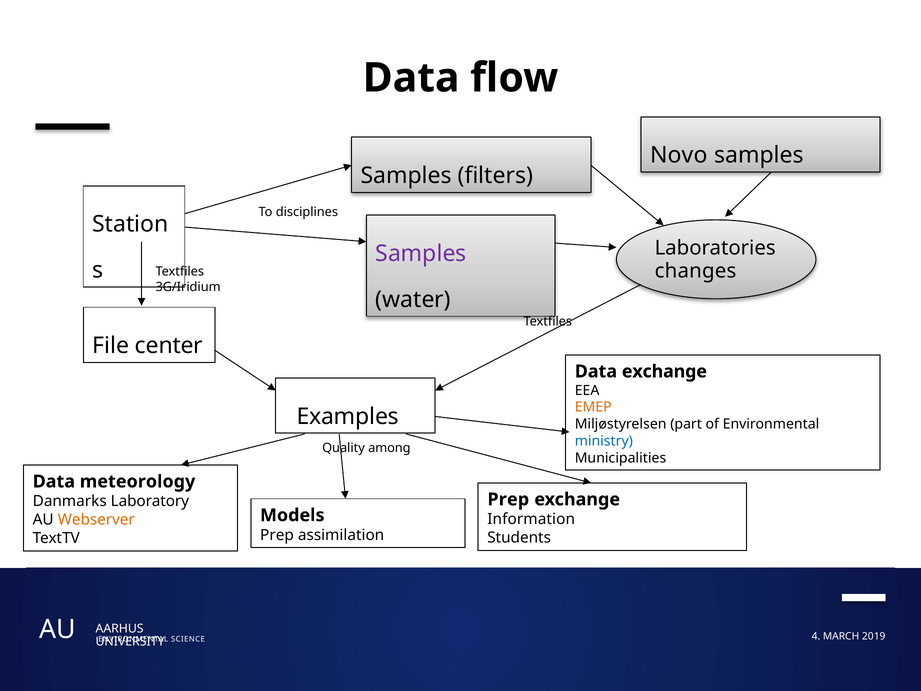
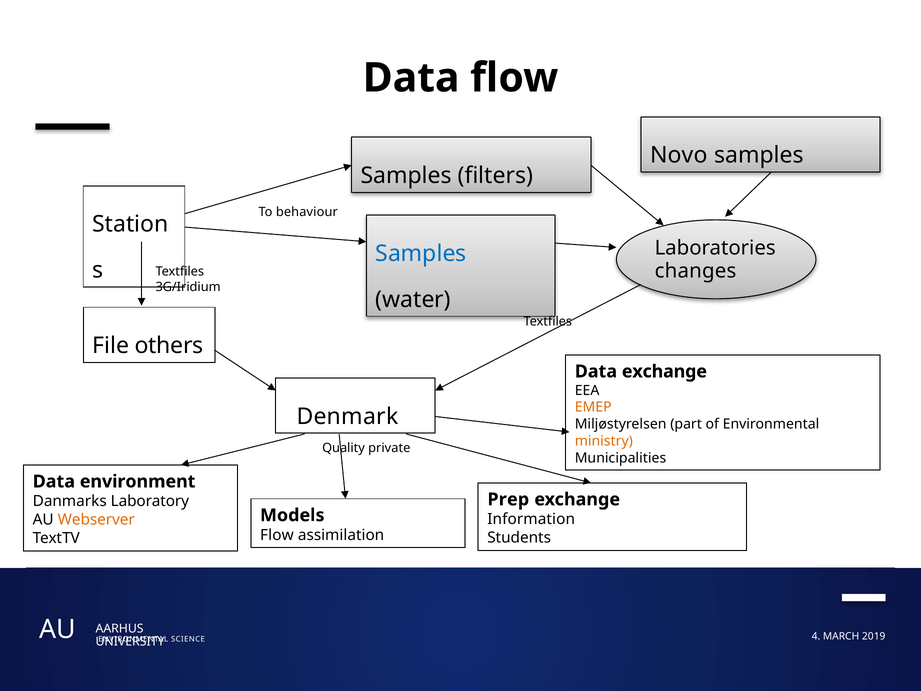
disciplines: disciplines -> behaviour (307, 212)
Samples colour: purple -> blue (421, 253)
center: center -> others (169, 346)
Examples: Examples -> Denmark (348, 416)
ministry colour: blue -> orange (604, 441)
among: among -> private (389, 448)
meteorology: meteorology -> environment (138, 481)
Prep: Prep -> Flow (277, 535)
